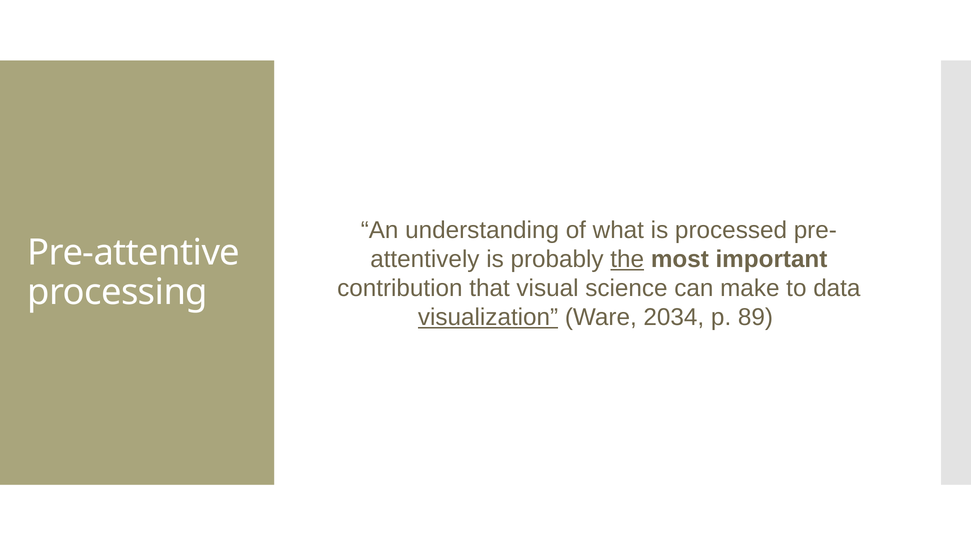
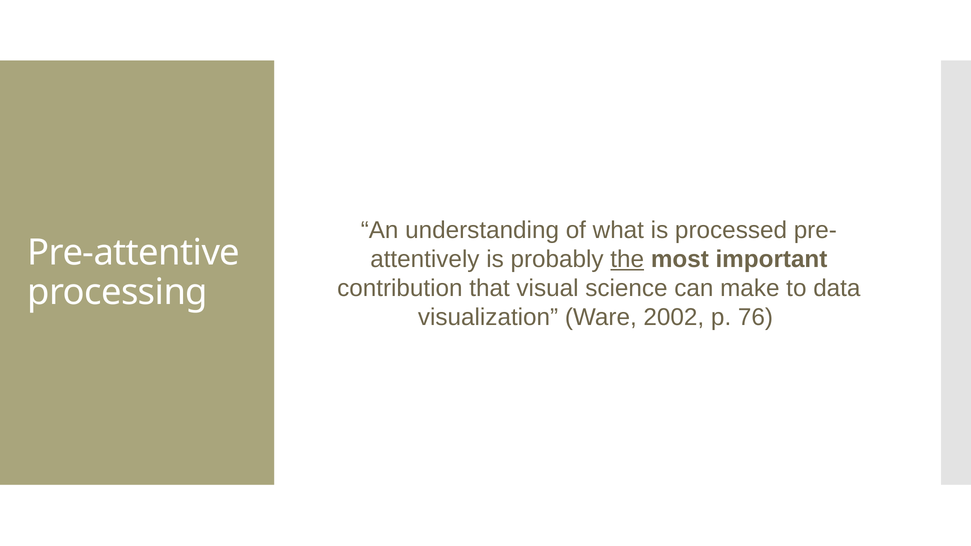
visualization underline: present -> none (488, 317)
2034: 2034 -> 2002 (674, 317)
89: 89 -> 76 (755, 317)
